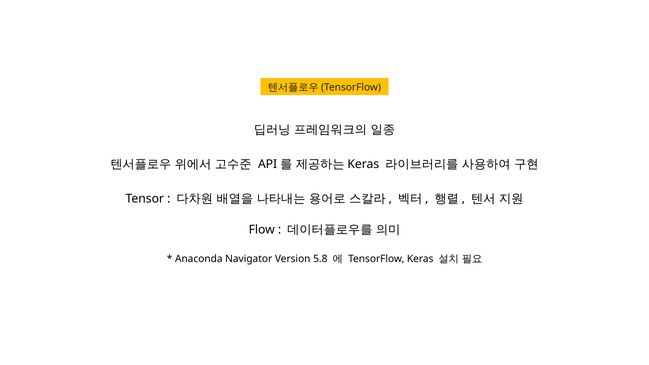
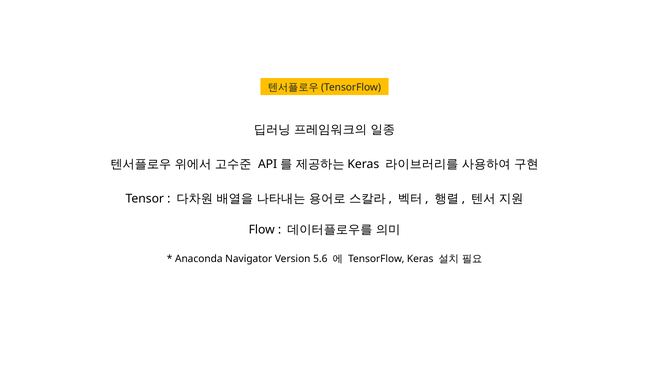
5.8: 5.8 -> 5.6 (320, 259)
